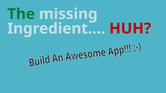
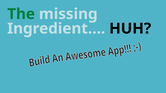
HUH colour: red -> black (130, 29)
